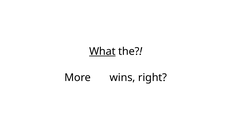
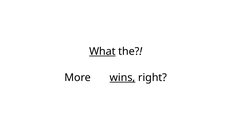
wins underline: none -> present (122, 78)
